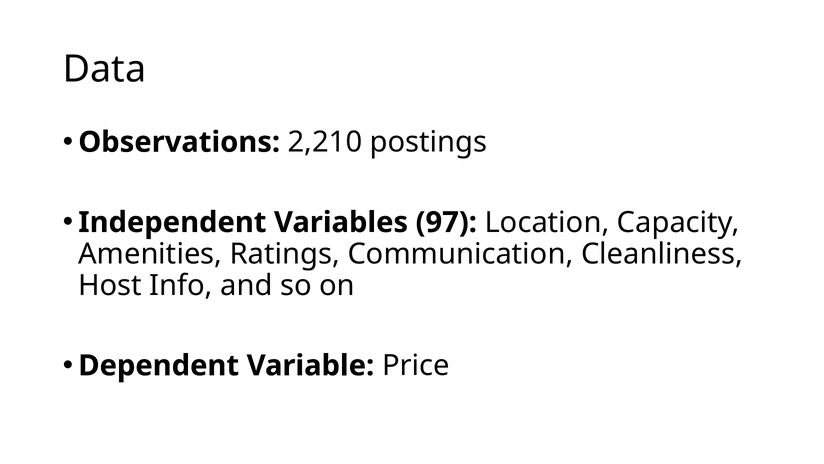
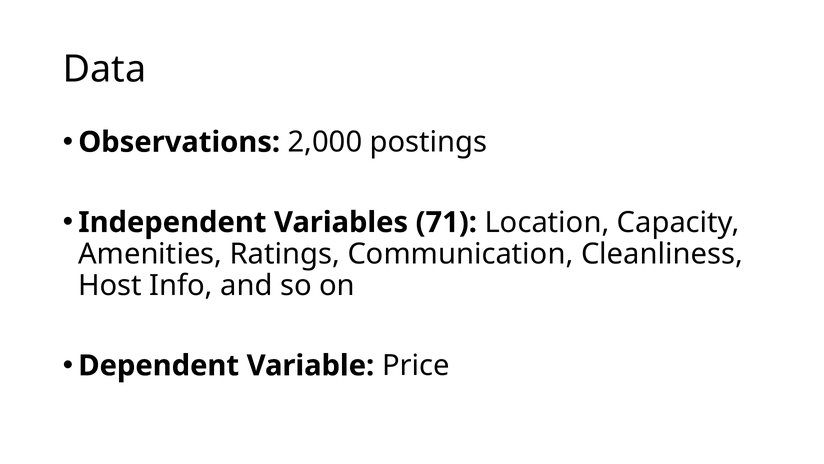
2,210: 2,210 -> 2,000 (325, 142)
97: 97 -> 71 (446, 222)
